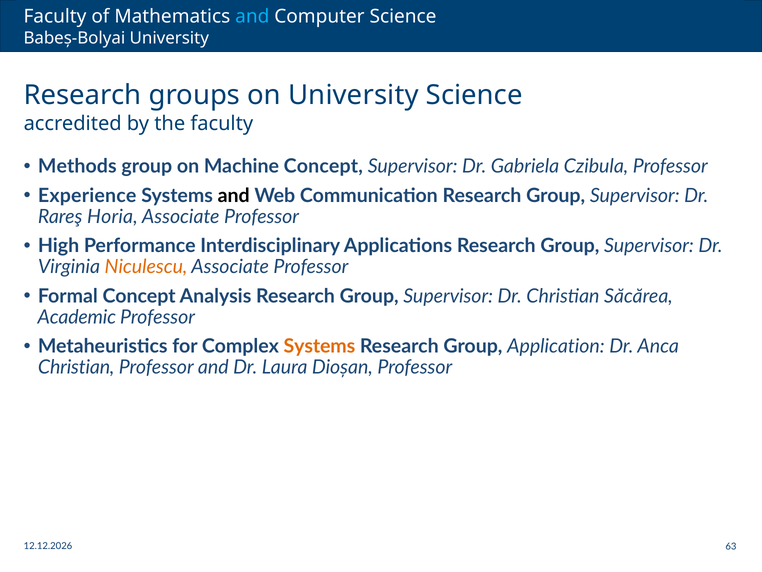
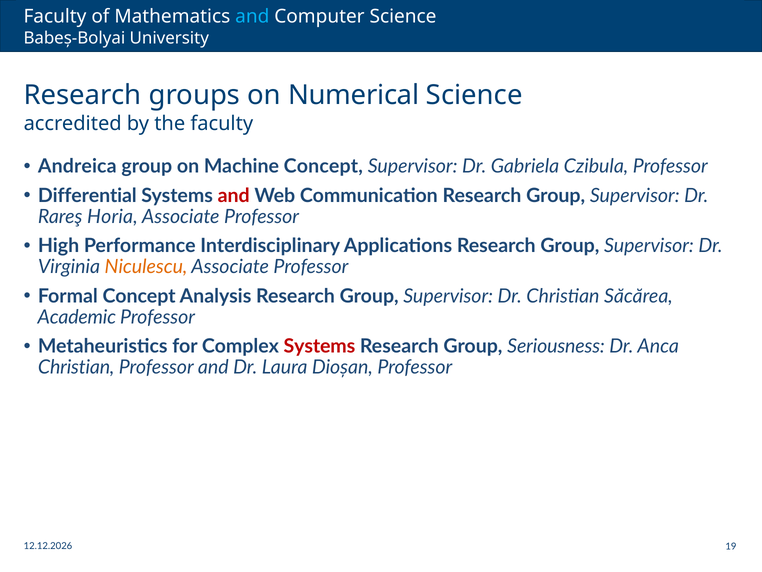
on University: University -> Numerical (354, 95)
Methods: Methods -> Andreica (77, 166)
Experience: Experience -> Differential (87, 195)
and colour: black -> red (234, 195)
Systems colour: orange -> red (319, 346)
Application: Application -> Seriousness (556, 346)
63: 63 -> 19 (731, 546)
